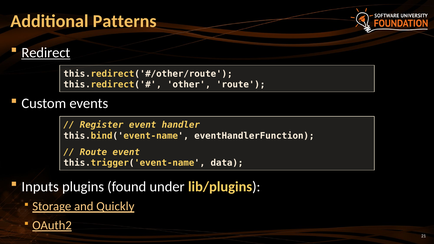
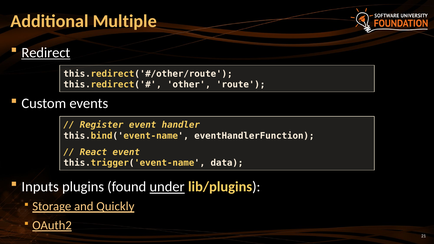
Patterns: Patterns -> Multiple (125, 21)
Route: Route -> React (93, 152)
under underline: none -> present (167, 187)
